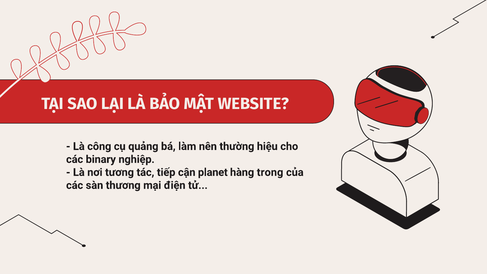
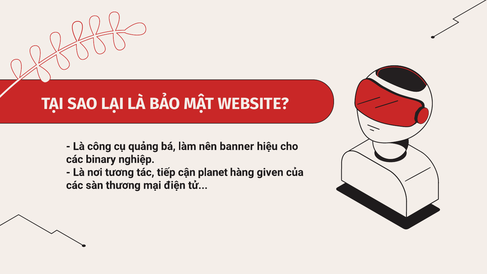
thường: thường -> banner (237, 146)
trong: trong -> given (270, 172)
